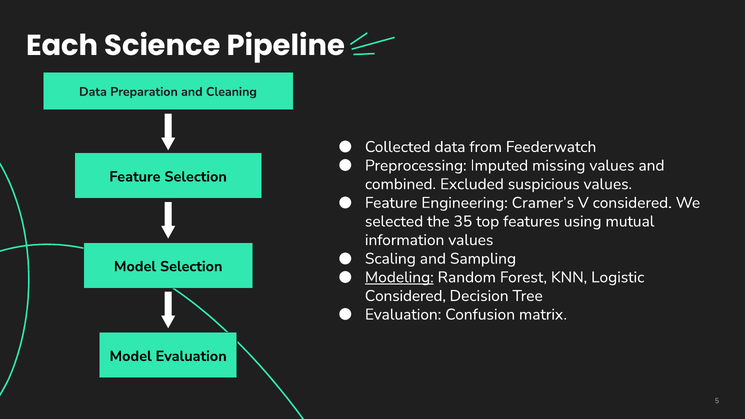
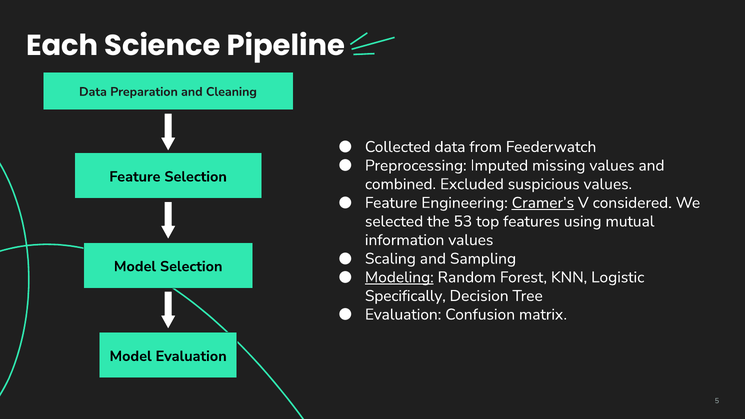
Cramer’s underline: none -> present (543, 203)
35: 35 -> 53 (463, 221)
Considered: Considered -> Specifically (405, 296)
